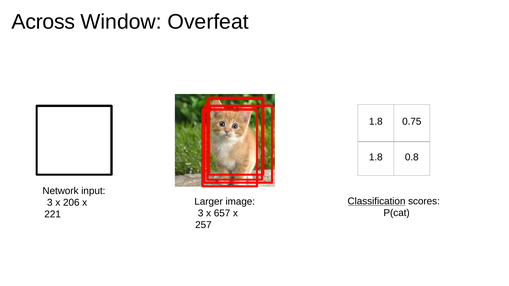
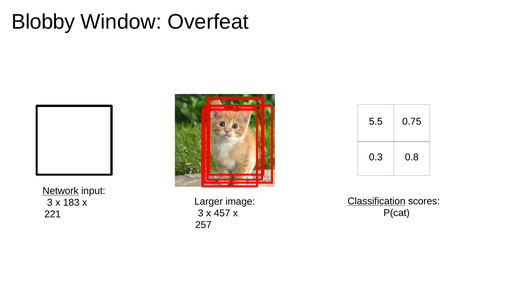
Across: Across -> Blobby (43, 22)
1.8: 1.8 -> 5.5 (376, 122)
1.8: 1.8 -> 0.3 (376, 157)
Network underline: none -> present (61, 191)
206: 206 -> 183 (71, 203)
657: 657 -> 457 (222, 213)
